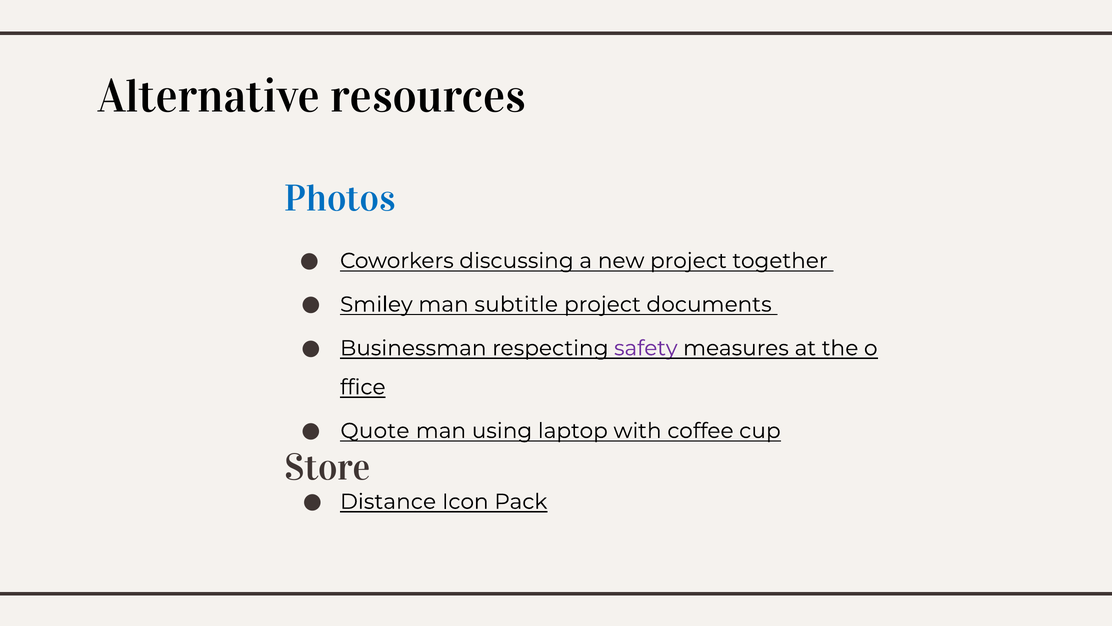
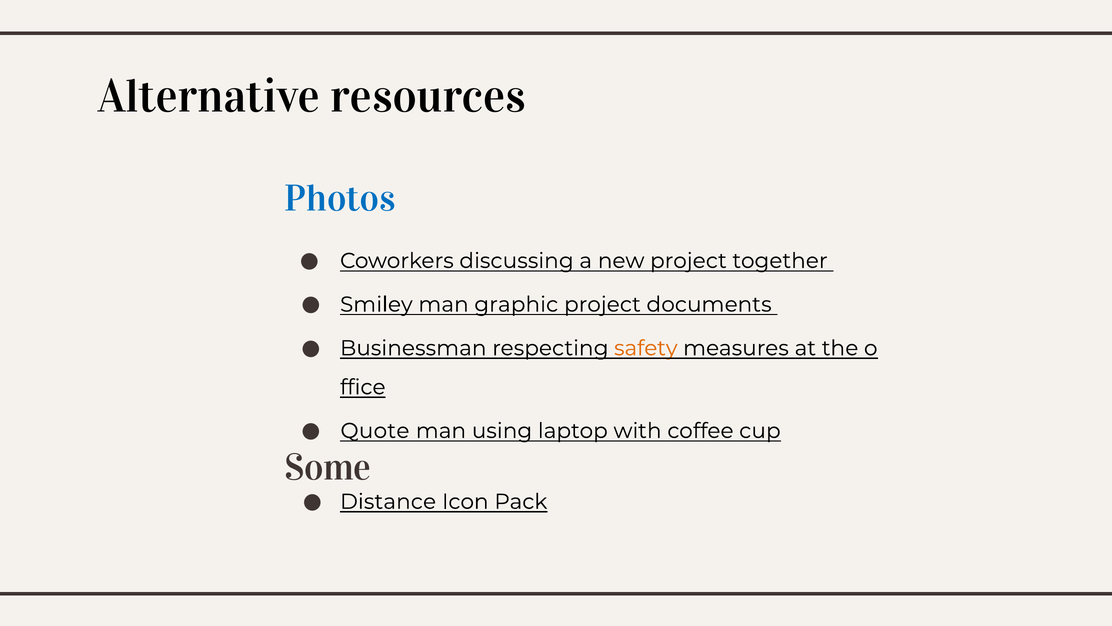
subtitle: subtitle -> graphic (516, 304)
safety colour: purple -> orange (646, 348)
Store: Store -> Some (328, 467)
